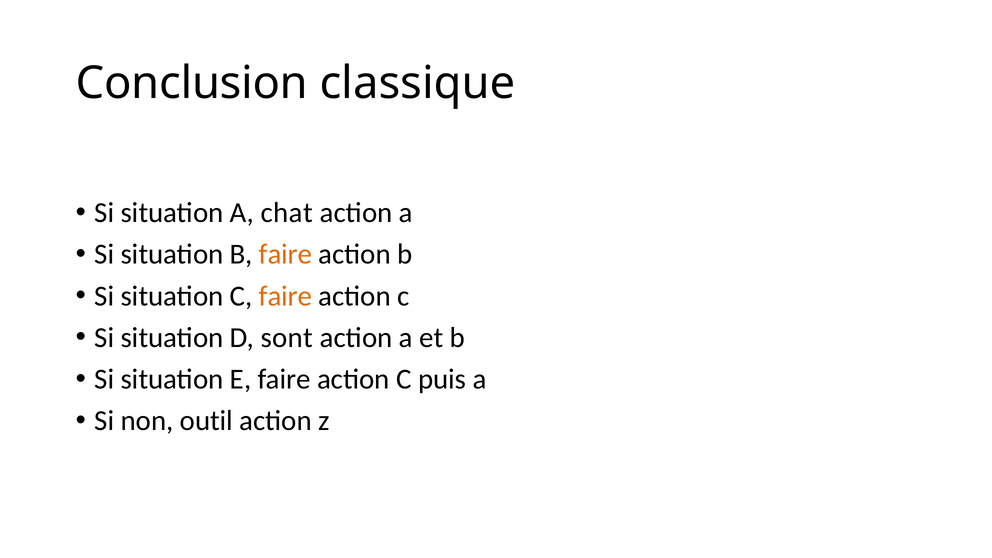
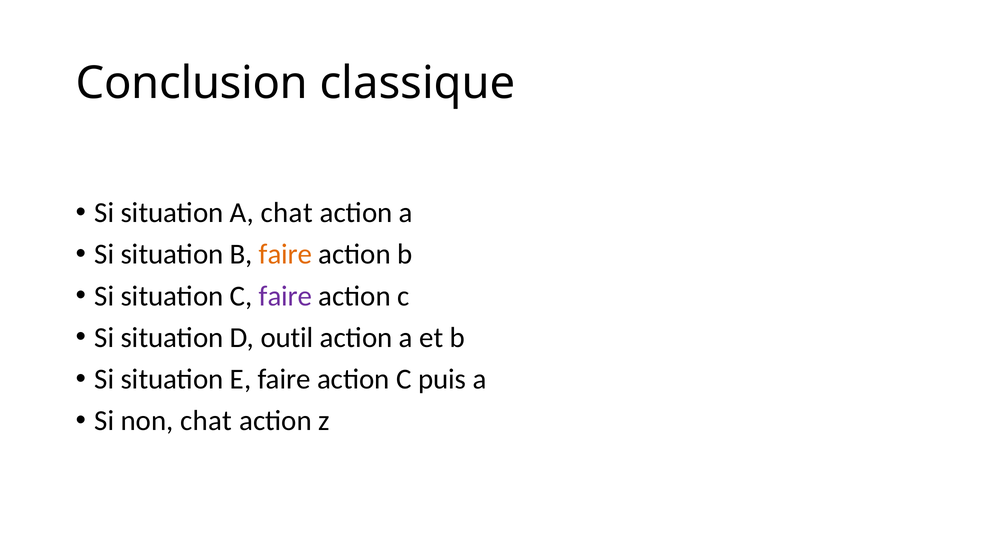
faire colour: orange -> purple (285, 296)
sont: sont -> outil (287, 338)
non outil: outil -> chat (206, 421)
